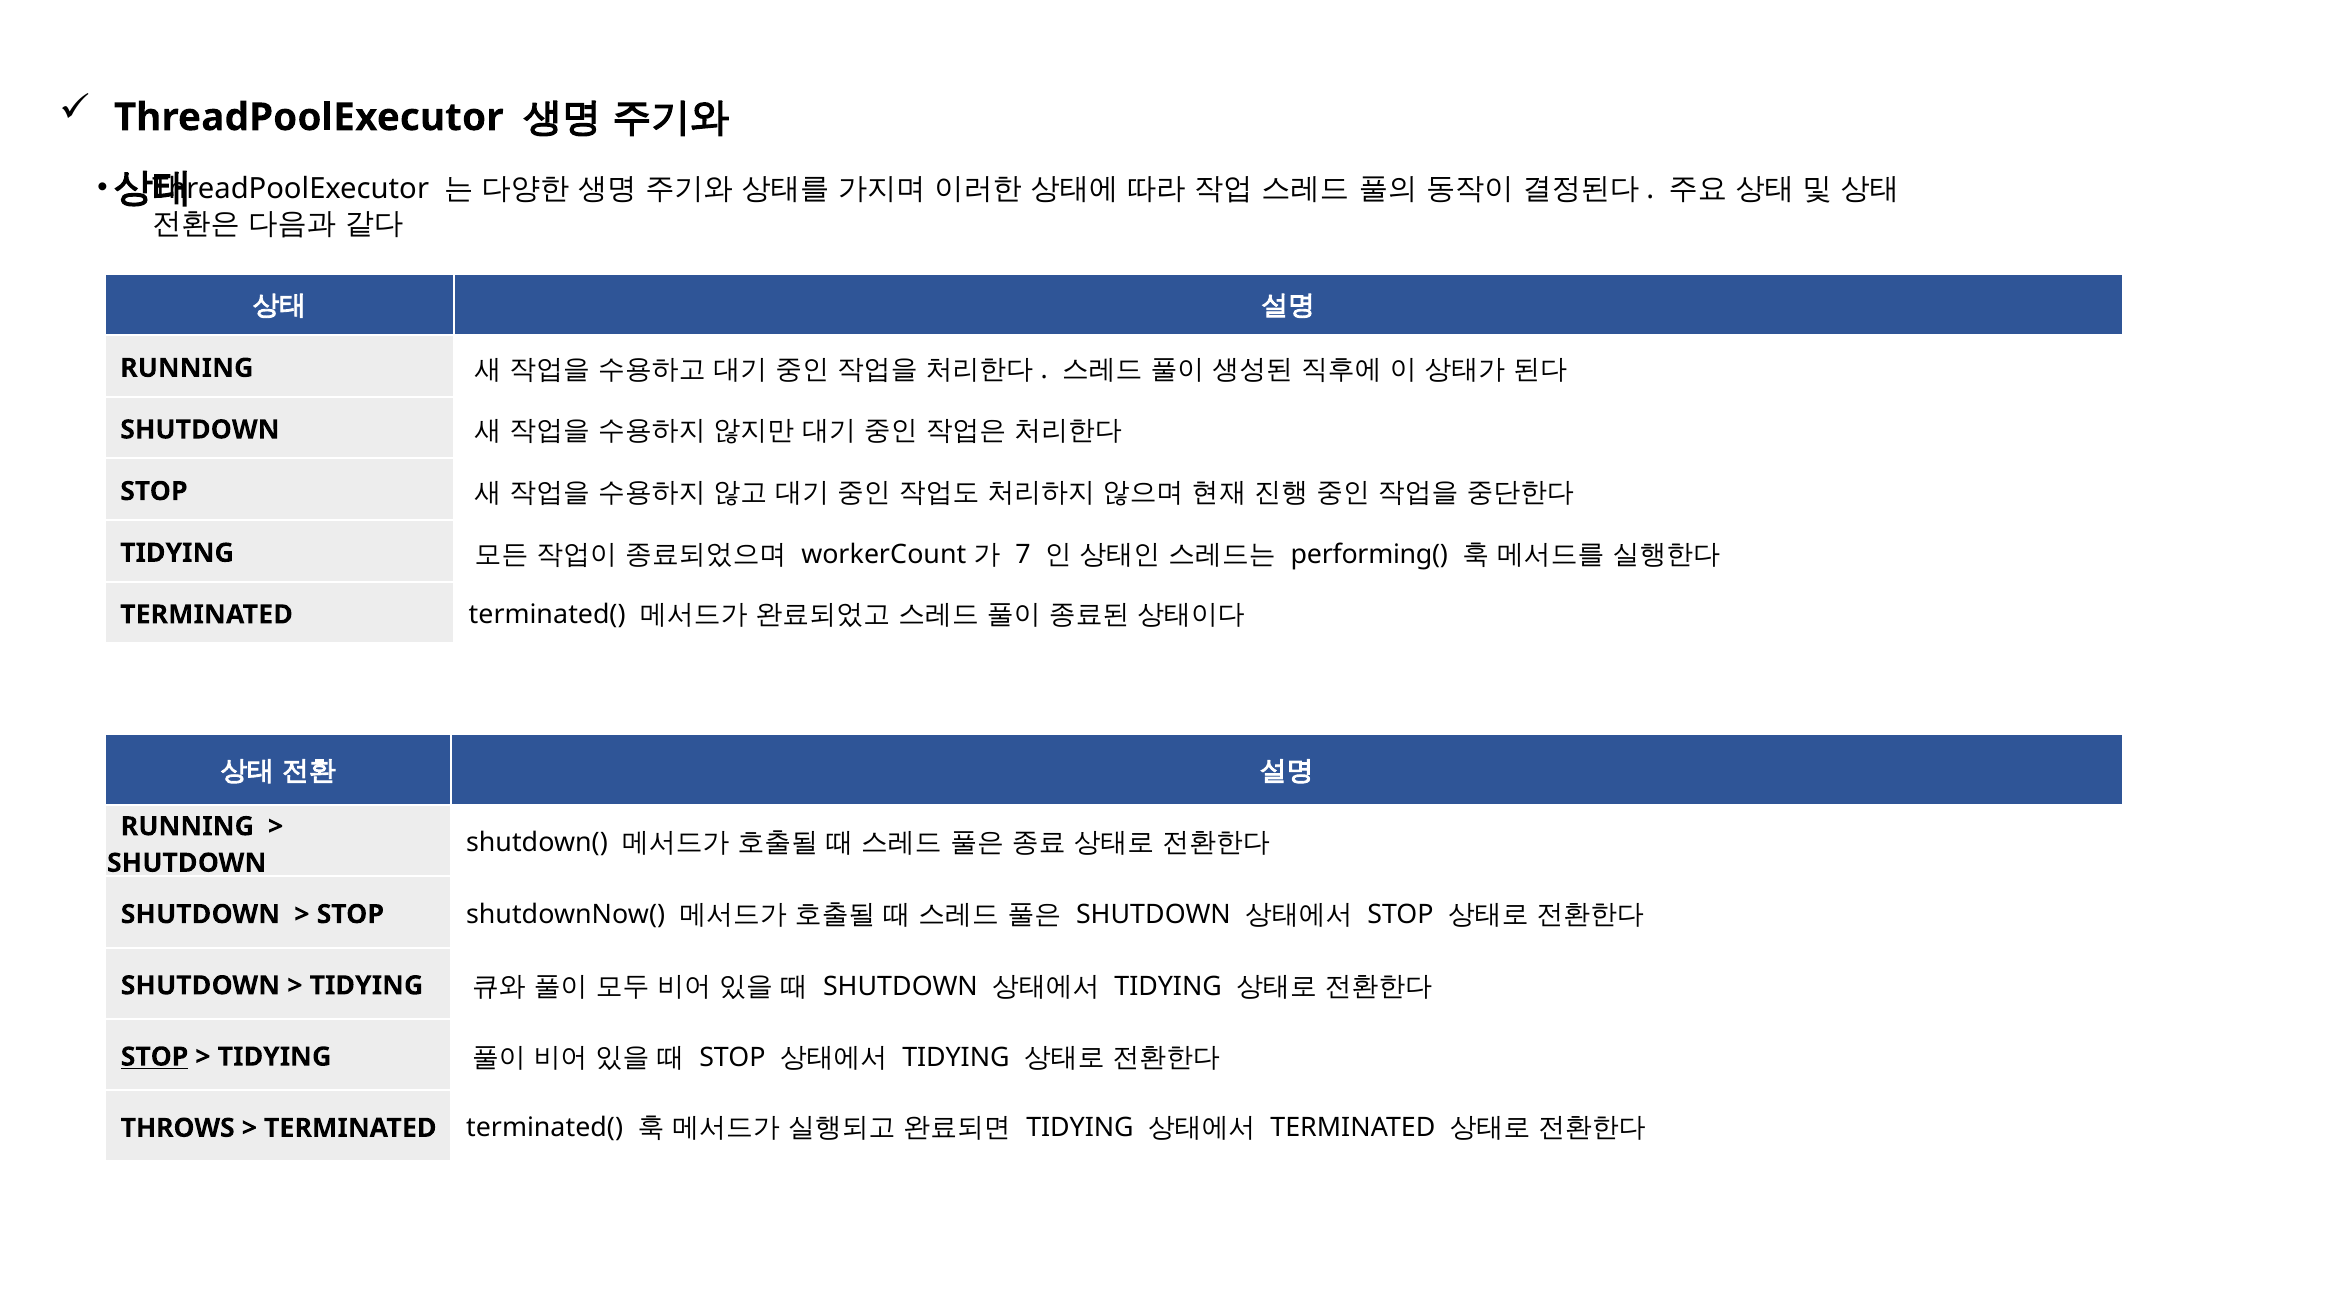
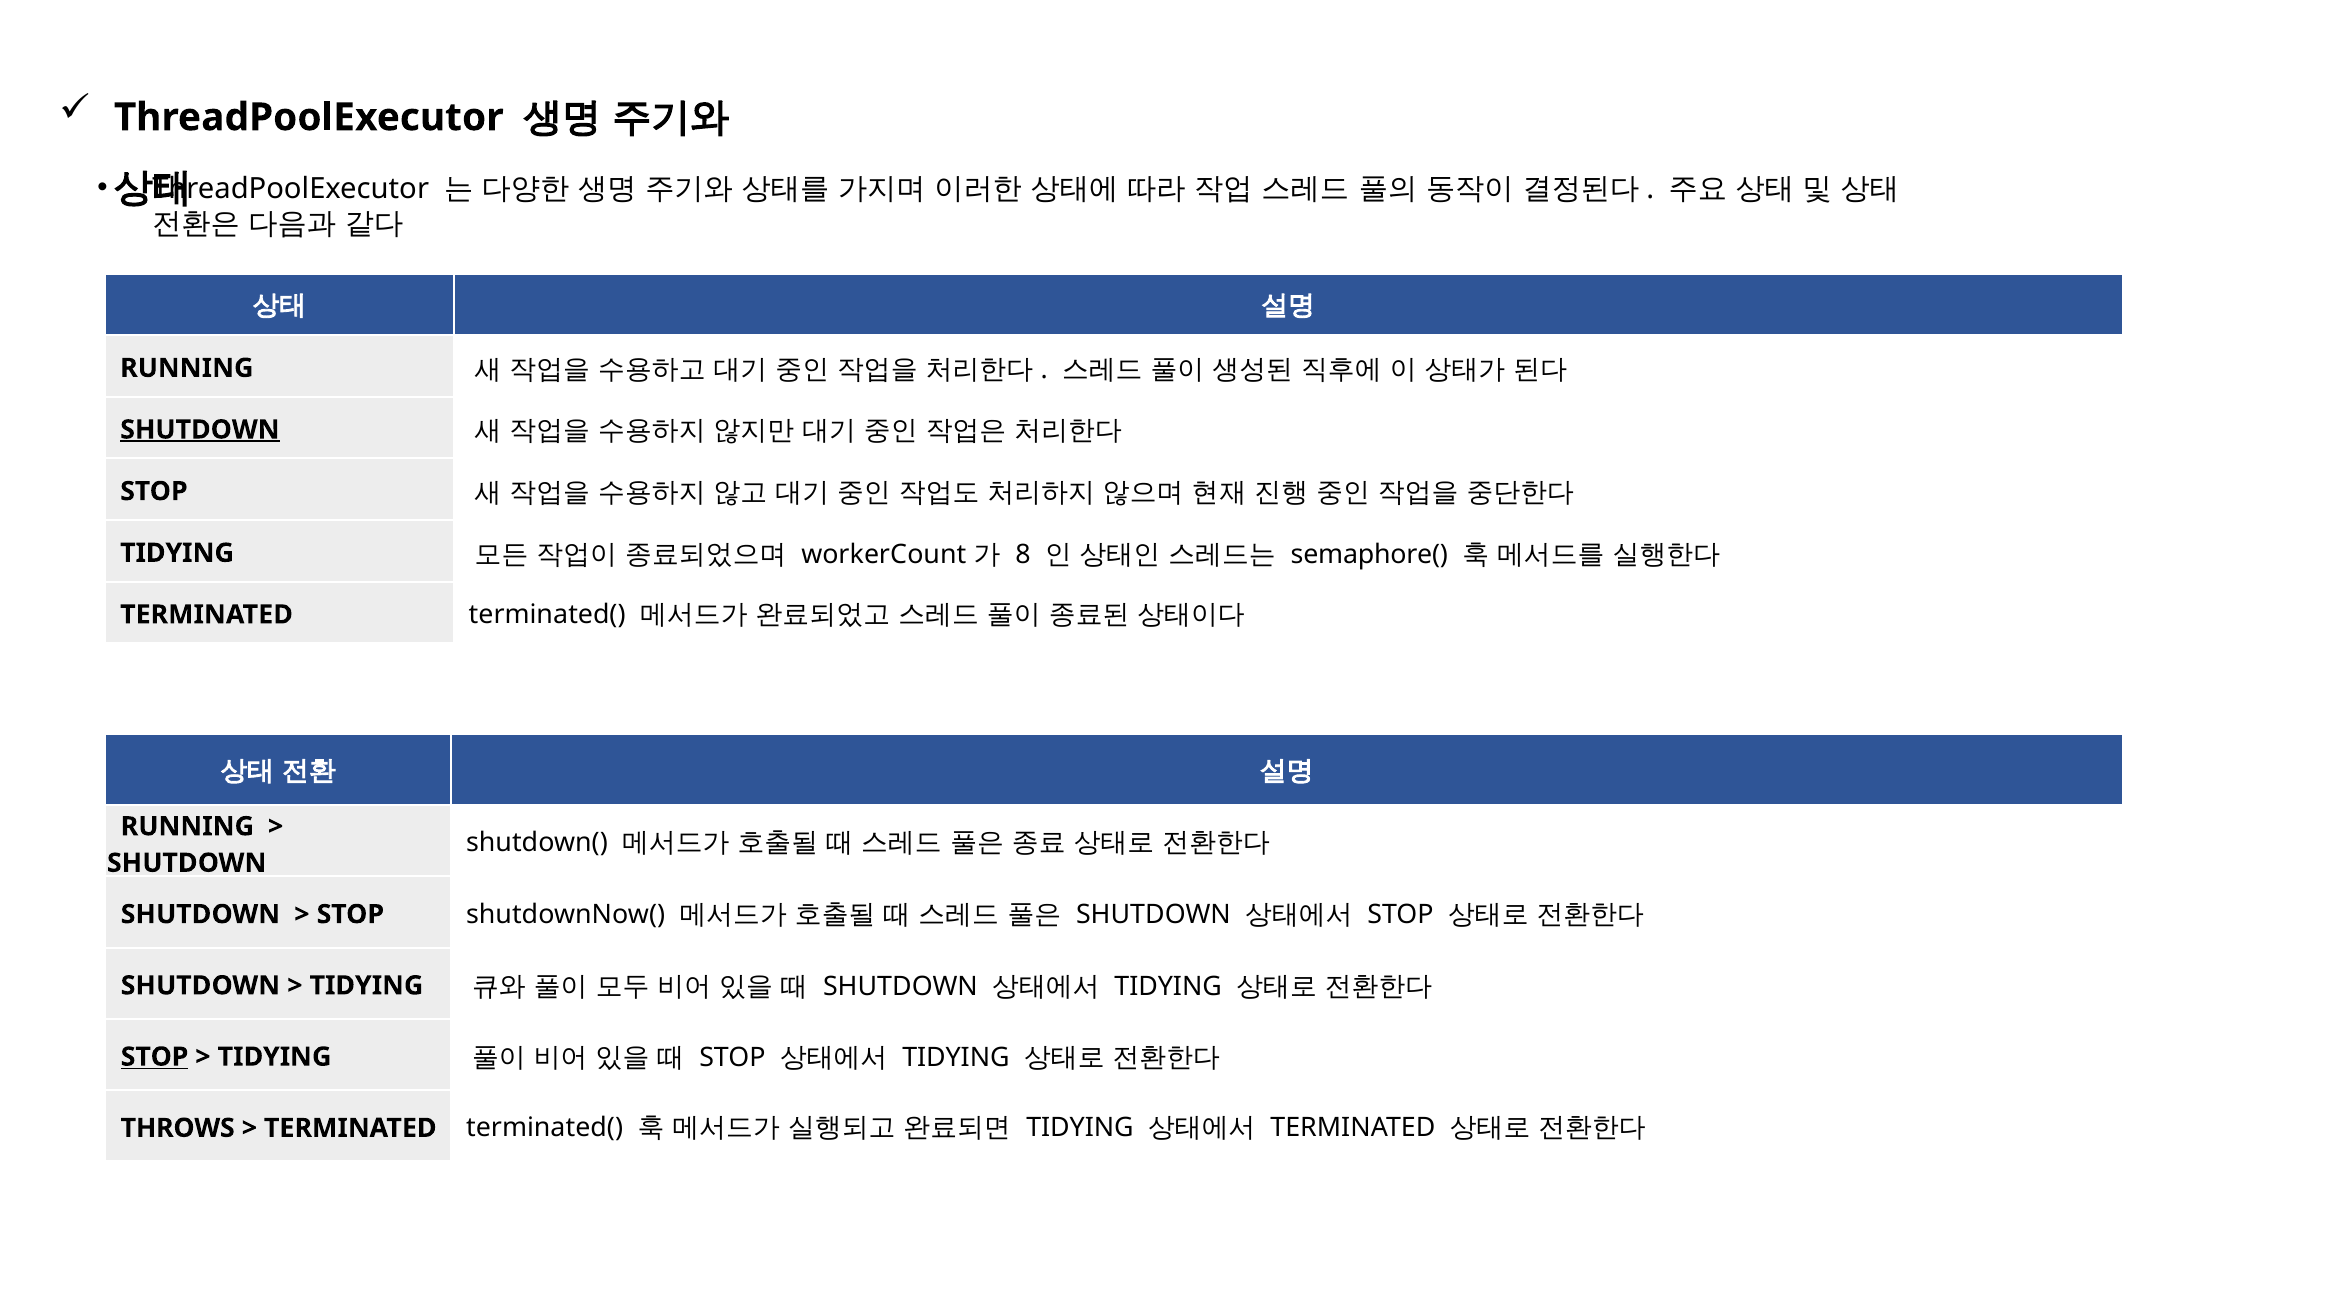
SHUTDOWN underline: none -> present (200, 430)
7: 7 -> 8 (1023, 555)
performing(: performing( -> semaphore( (1369, 555)
